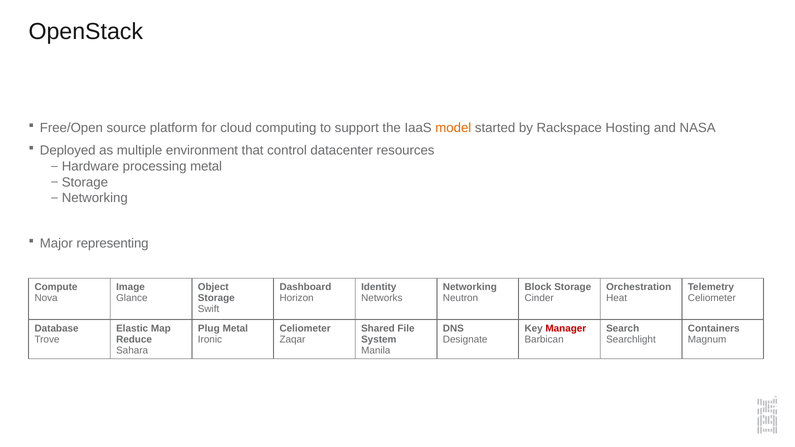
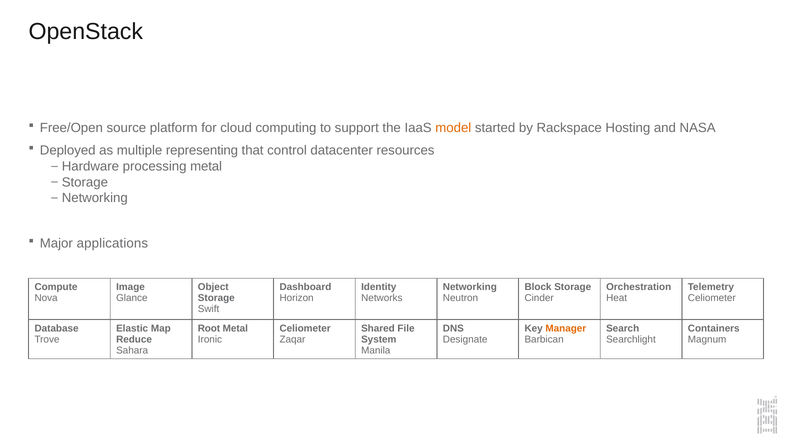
environment: environment -> representing (202, 151)
representing: representing -> applications (112, 243)
Plug: Plug -> Root (209, 328)
Manager colour: red -> orange (566, 328)
